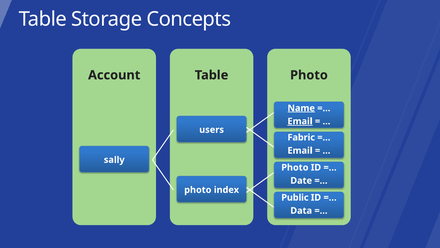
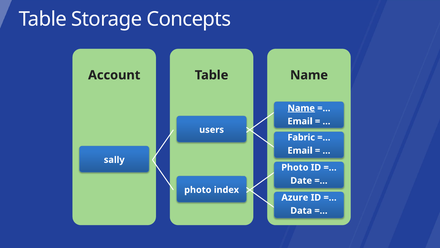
Photo: Photo -> Name (309, 75)
Email underline: present -> none (300, 121)
Public: Public -> Azure (295, 197)
